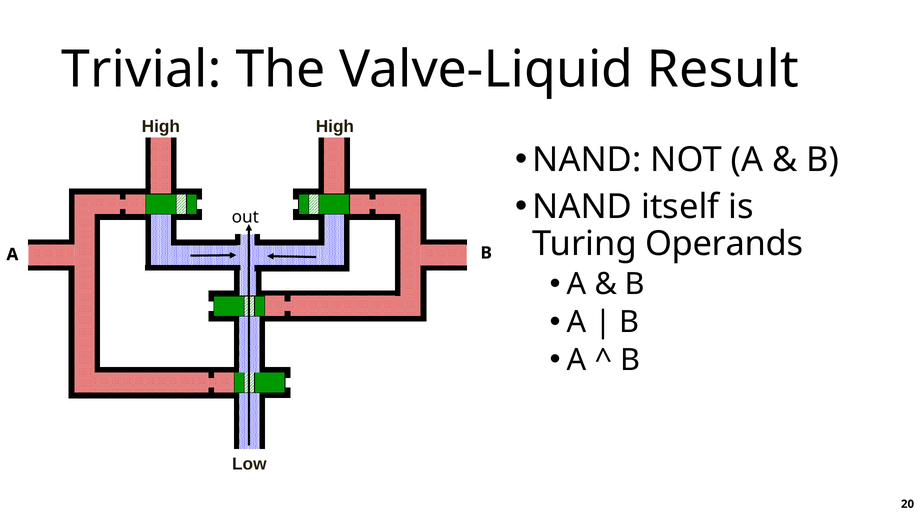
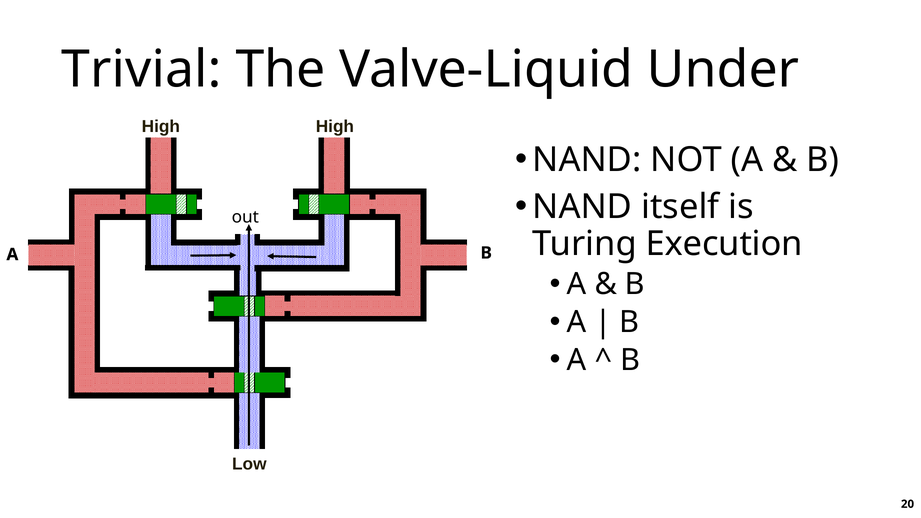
Result: Result -> Under (723, 70)
Operands: Operands -> Execution (724, 244)
